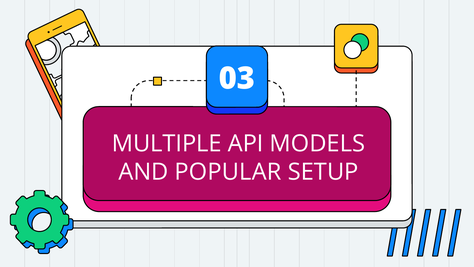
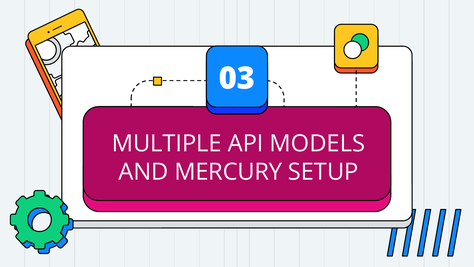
POPULAR: POPULAR -> MERCURY (228, 172)
